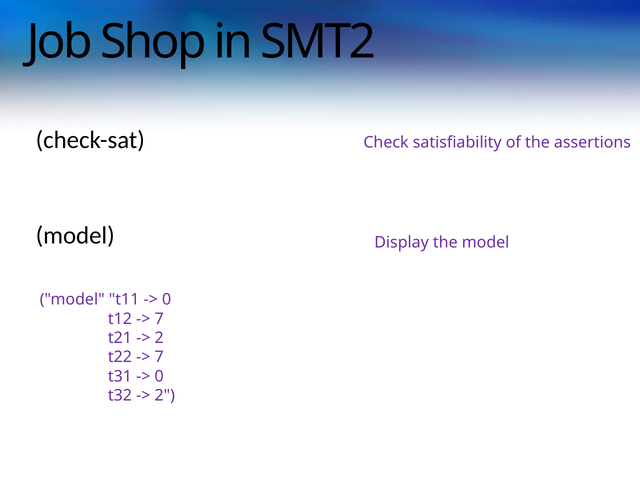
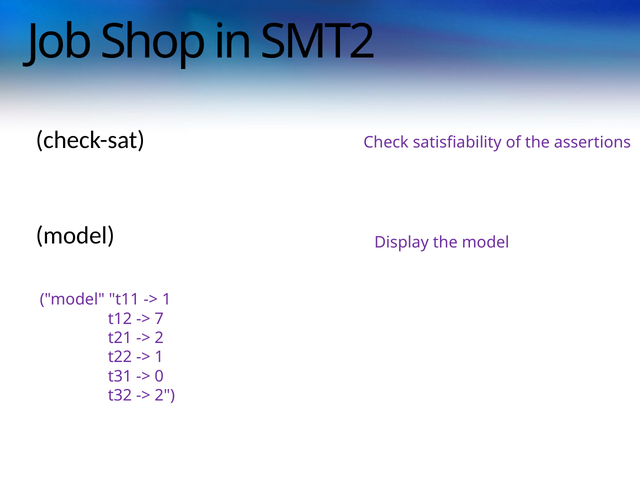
0: 0 -> 1 (167, 300)
7: 7 -> 1 (159, 357)
